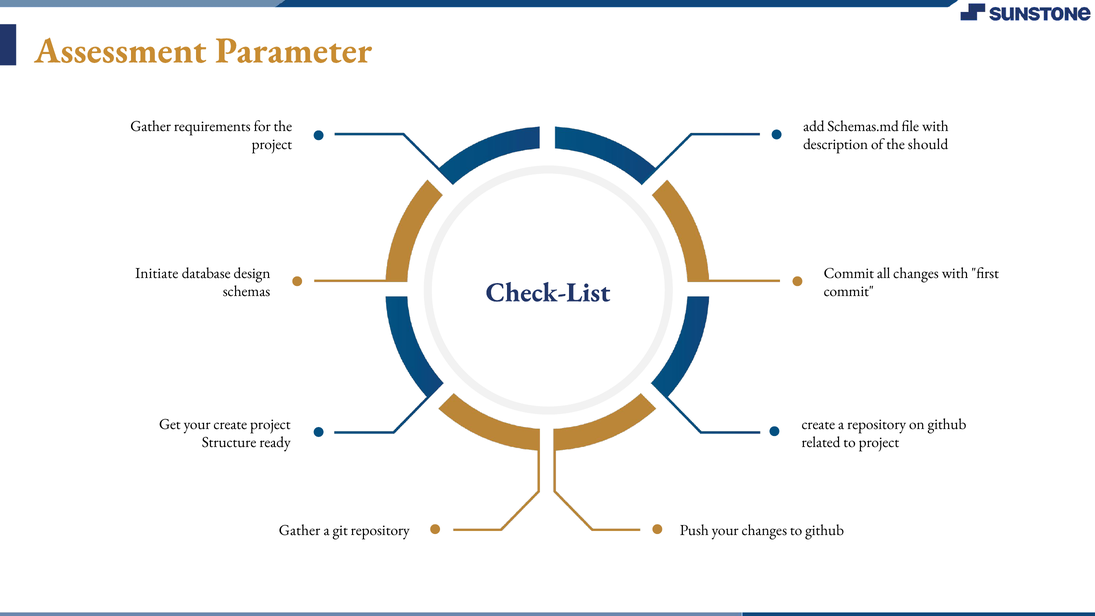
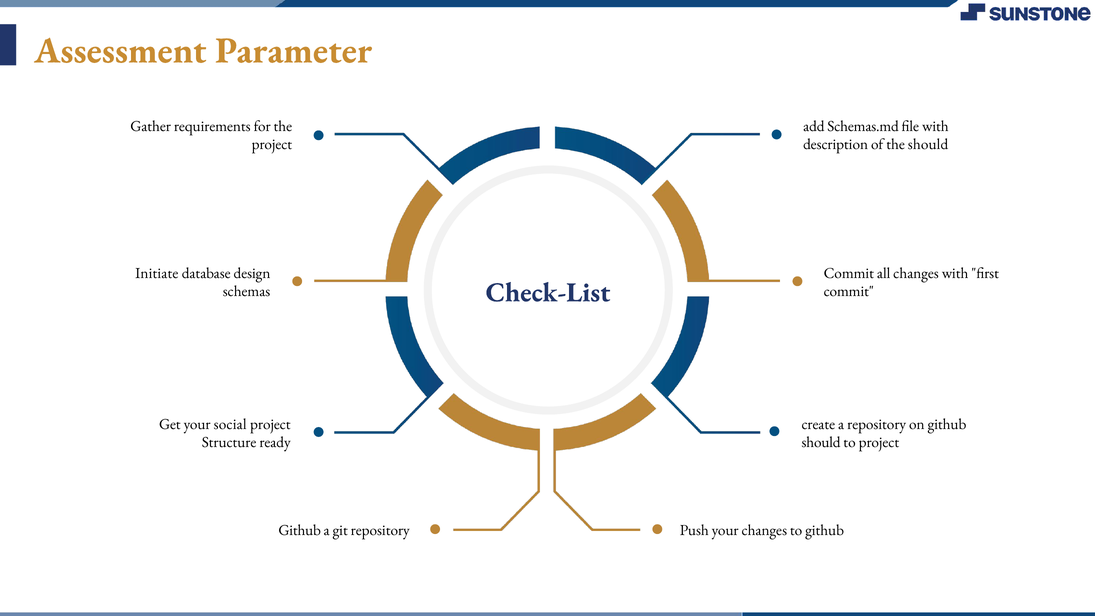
your create: create -> social (230, 424)
related: related -> should (821, 442)
Gather: Gather -> Github (300, 530)
